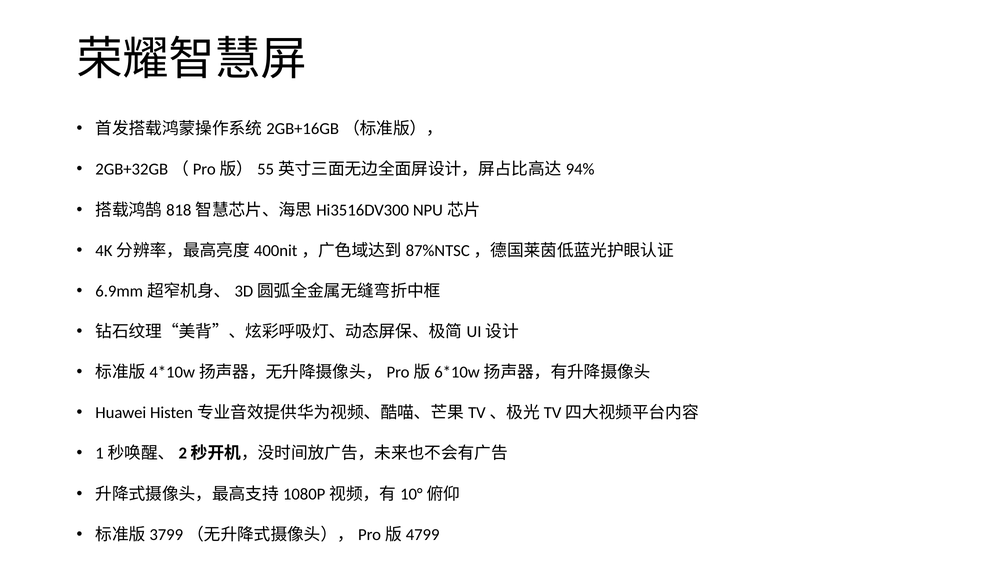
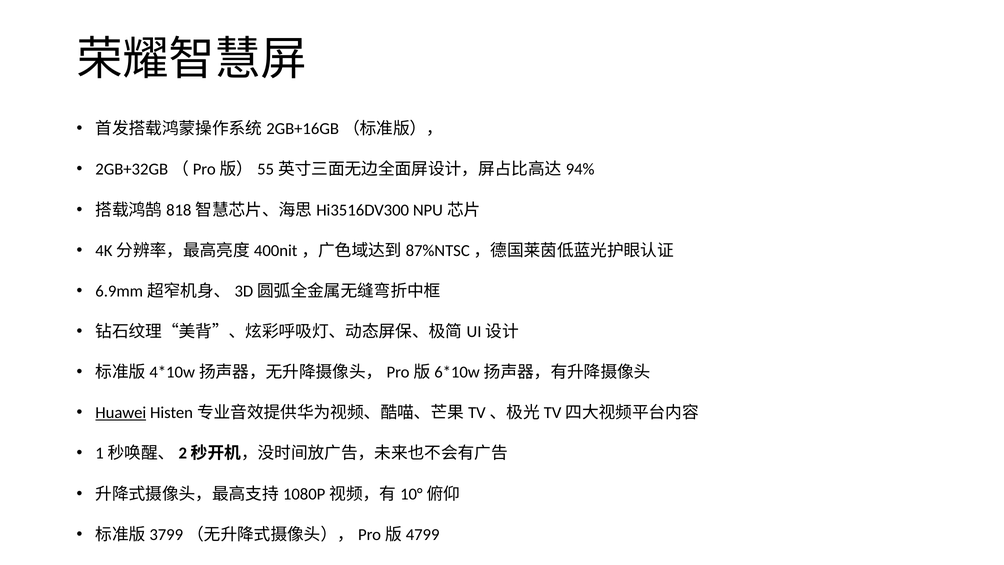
Huawei underline: none -> present (121, 413)
